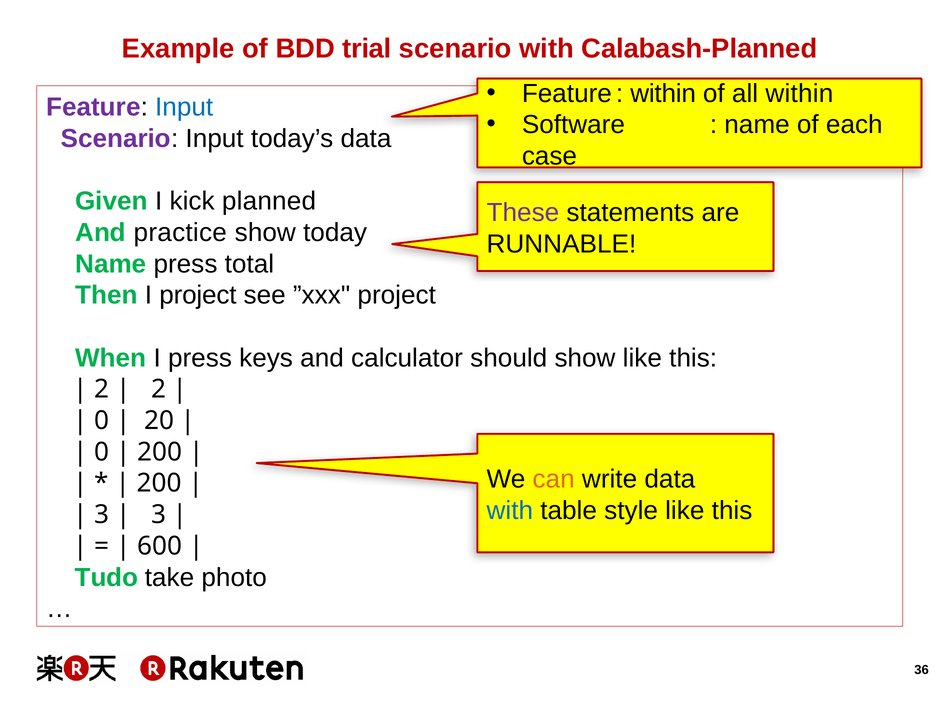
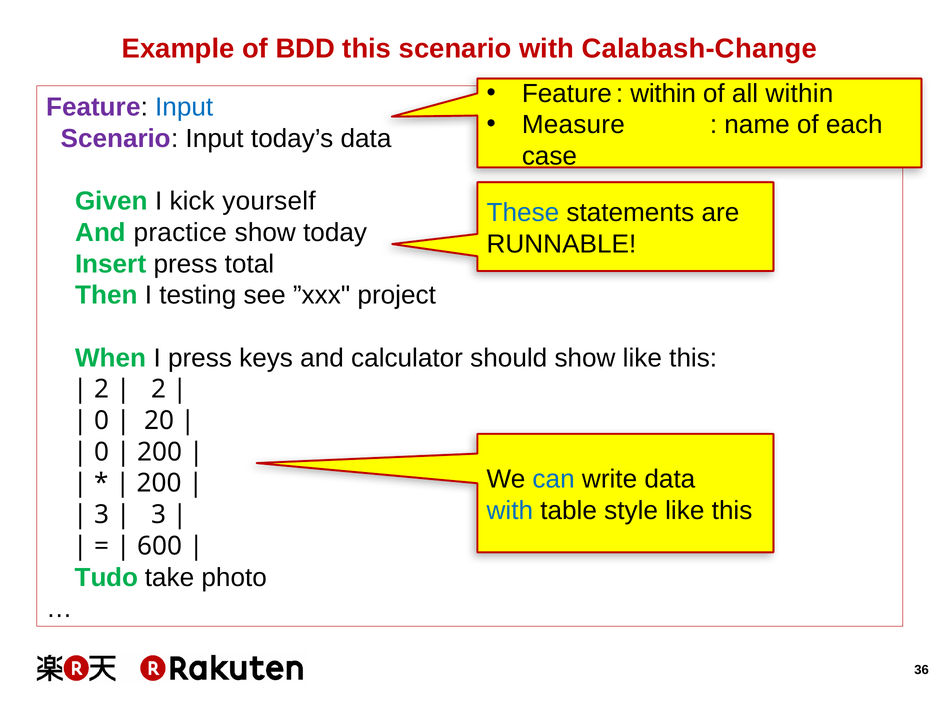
BDD trial: trial -> this (367, 49)
Calabash-Planned: Calabash-Planned -> Calabash-Change (699, 49)
Software: Software -> Measure (573, 125)
planned: planned -> yourself (269, 201)
These colour: purple -> blue (523, 213)
Name: Name -> Insert (111, 264)
I project: project -> testing (198, 295)
can colour: orange -> blue (554, 479)
